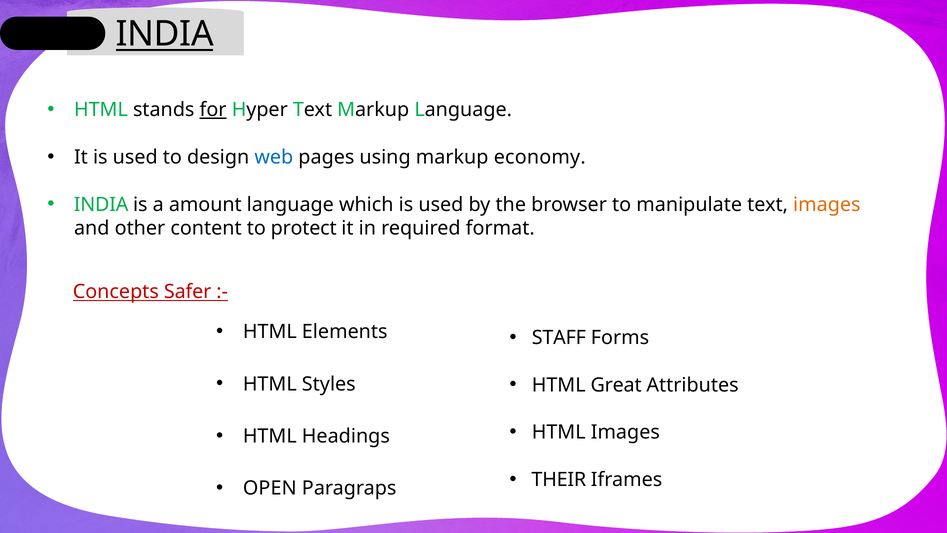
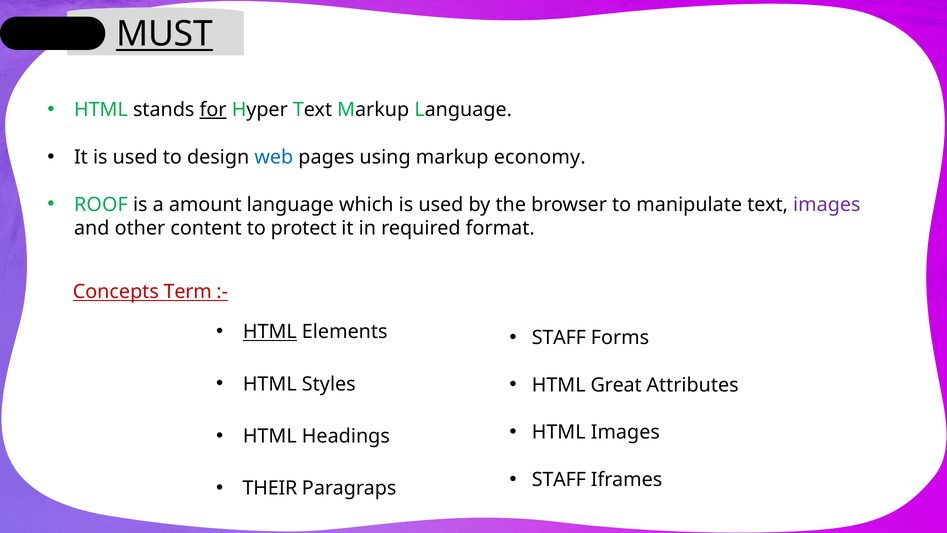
INDIA: INDIA -> MUST (165, 34)
INDIA: INDIA -> ROOF (101, 204)
images colour: orange -> purple (827, 204)
Safer: Safer -> Term (188, 291)
HTML underline: none -> present (270, 332)
THEIR: THEIR -> STAFF (559, 480)
OPEN: OPEN -> THEIR (270, 488)
